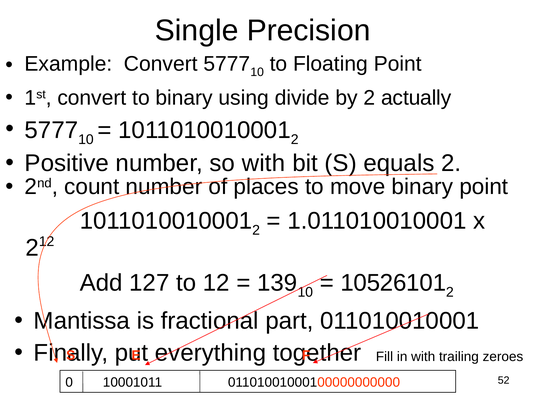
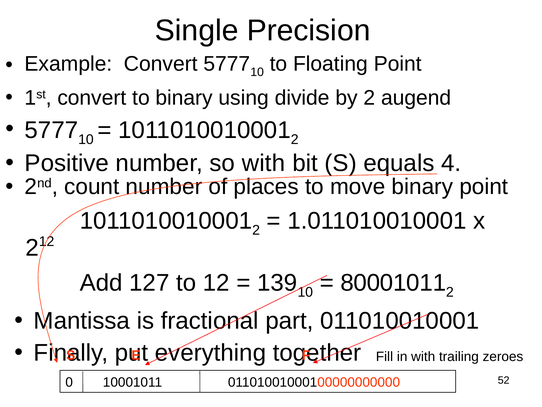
actually: actually -> augend (416, 98)
equals 2: 2 -> 4 (451, 163)
10526101: 10526101 -> 80001011 (393, 282)
